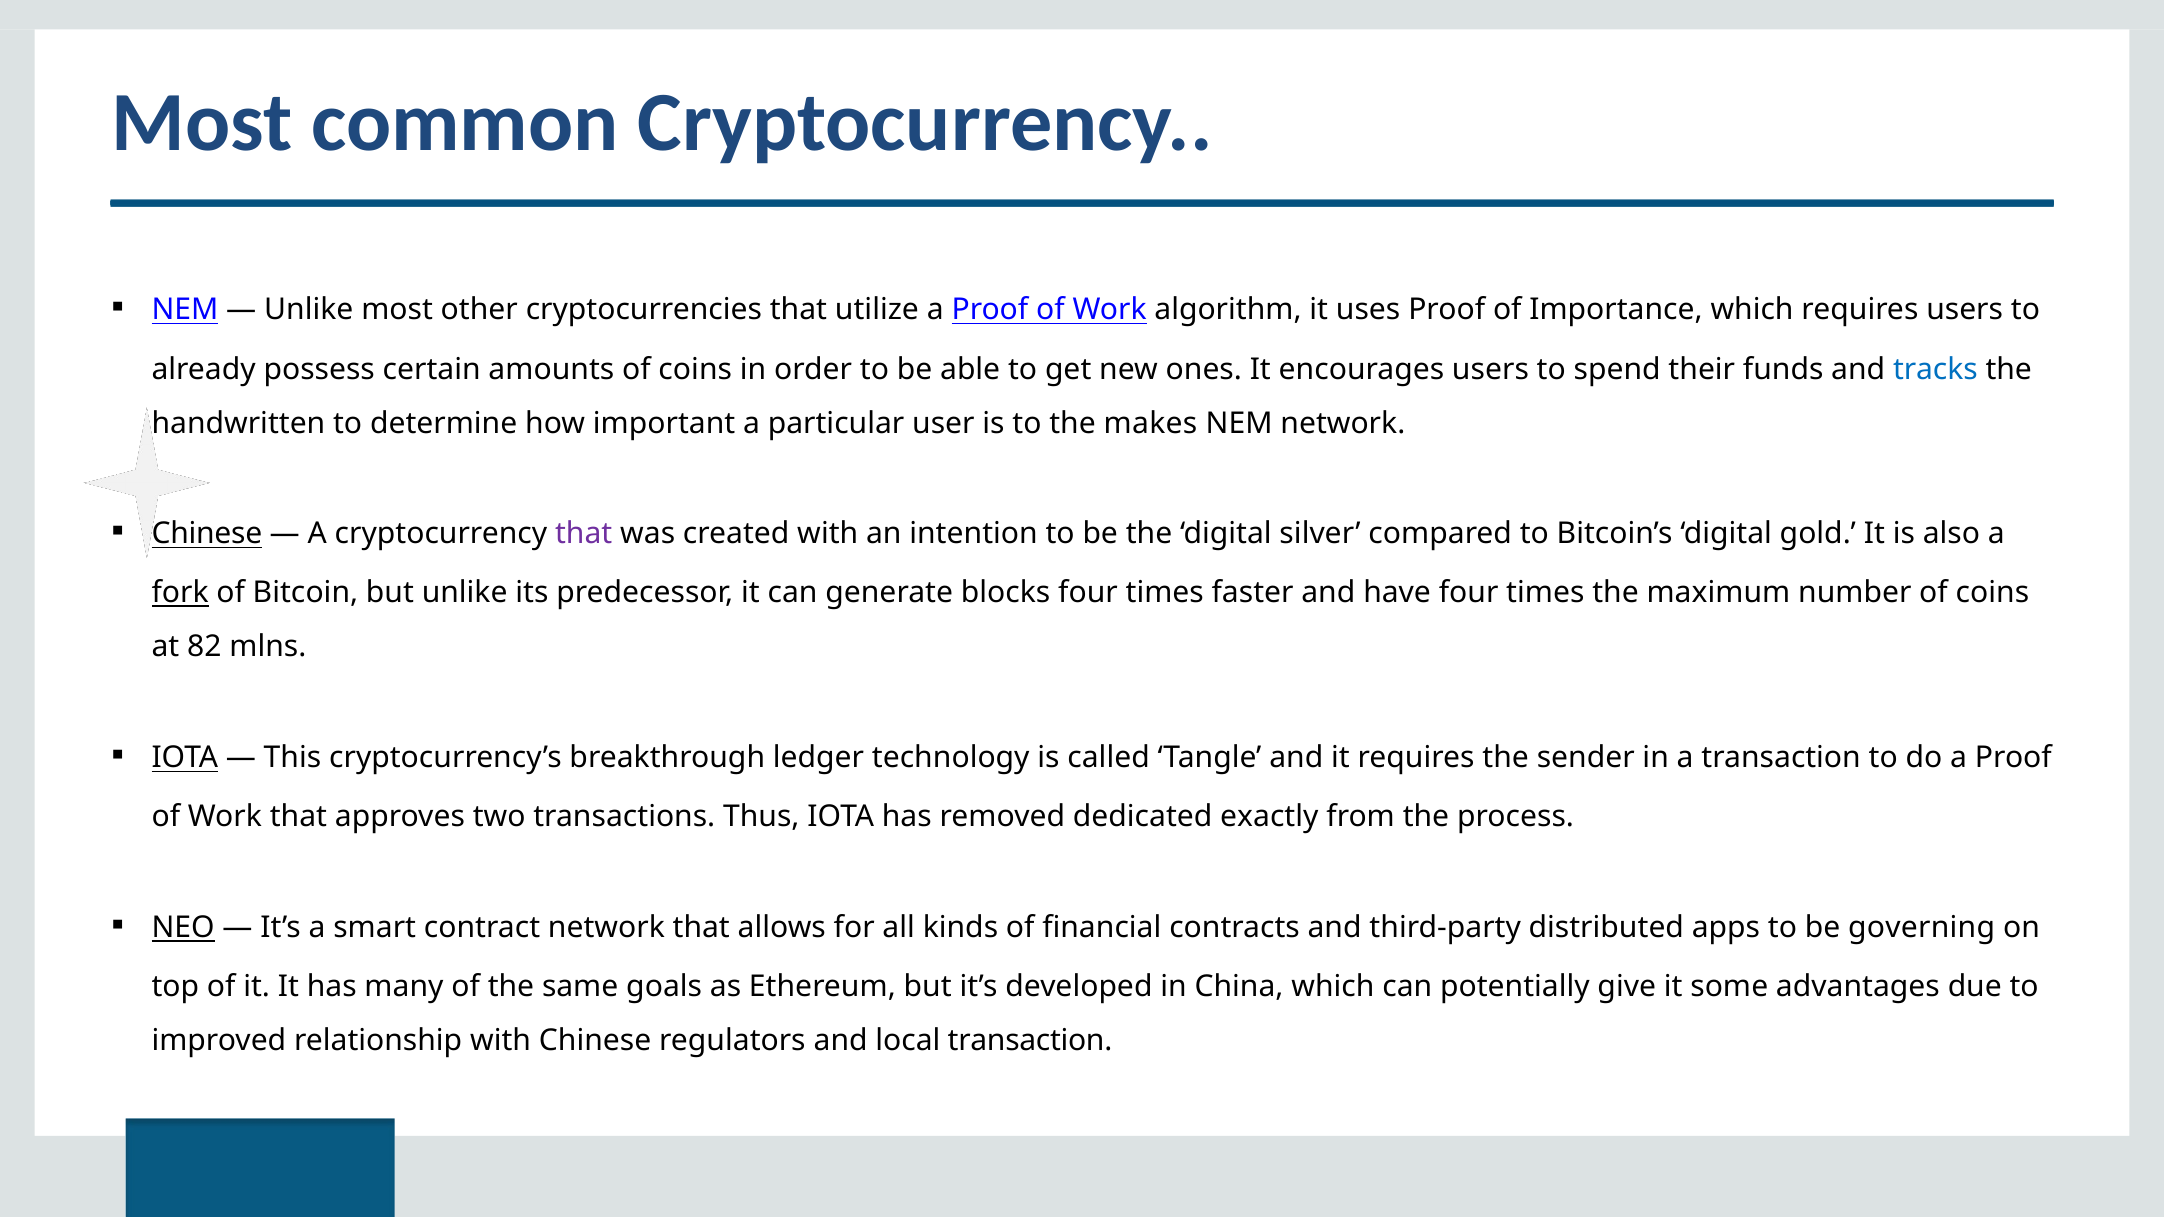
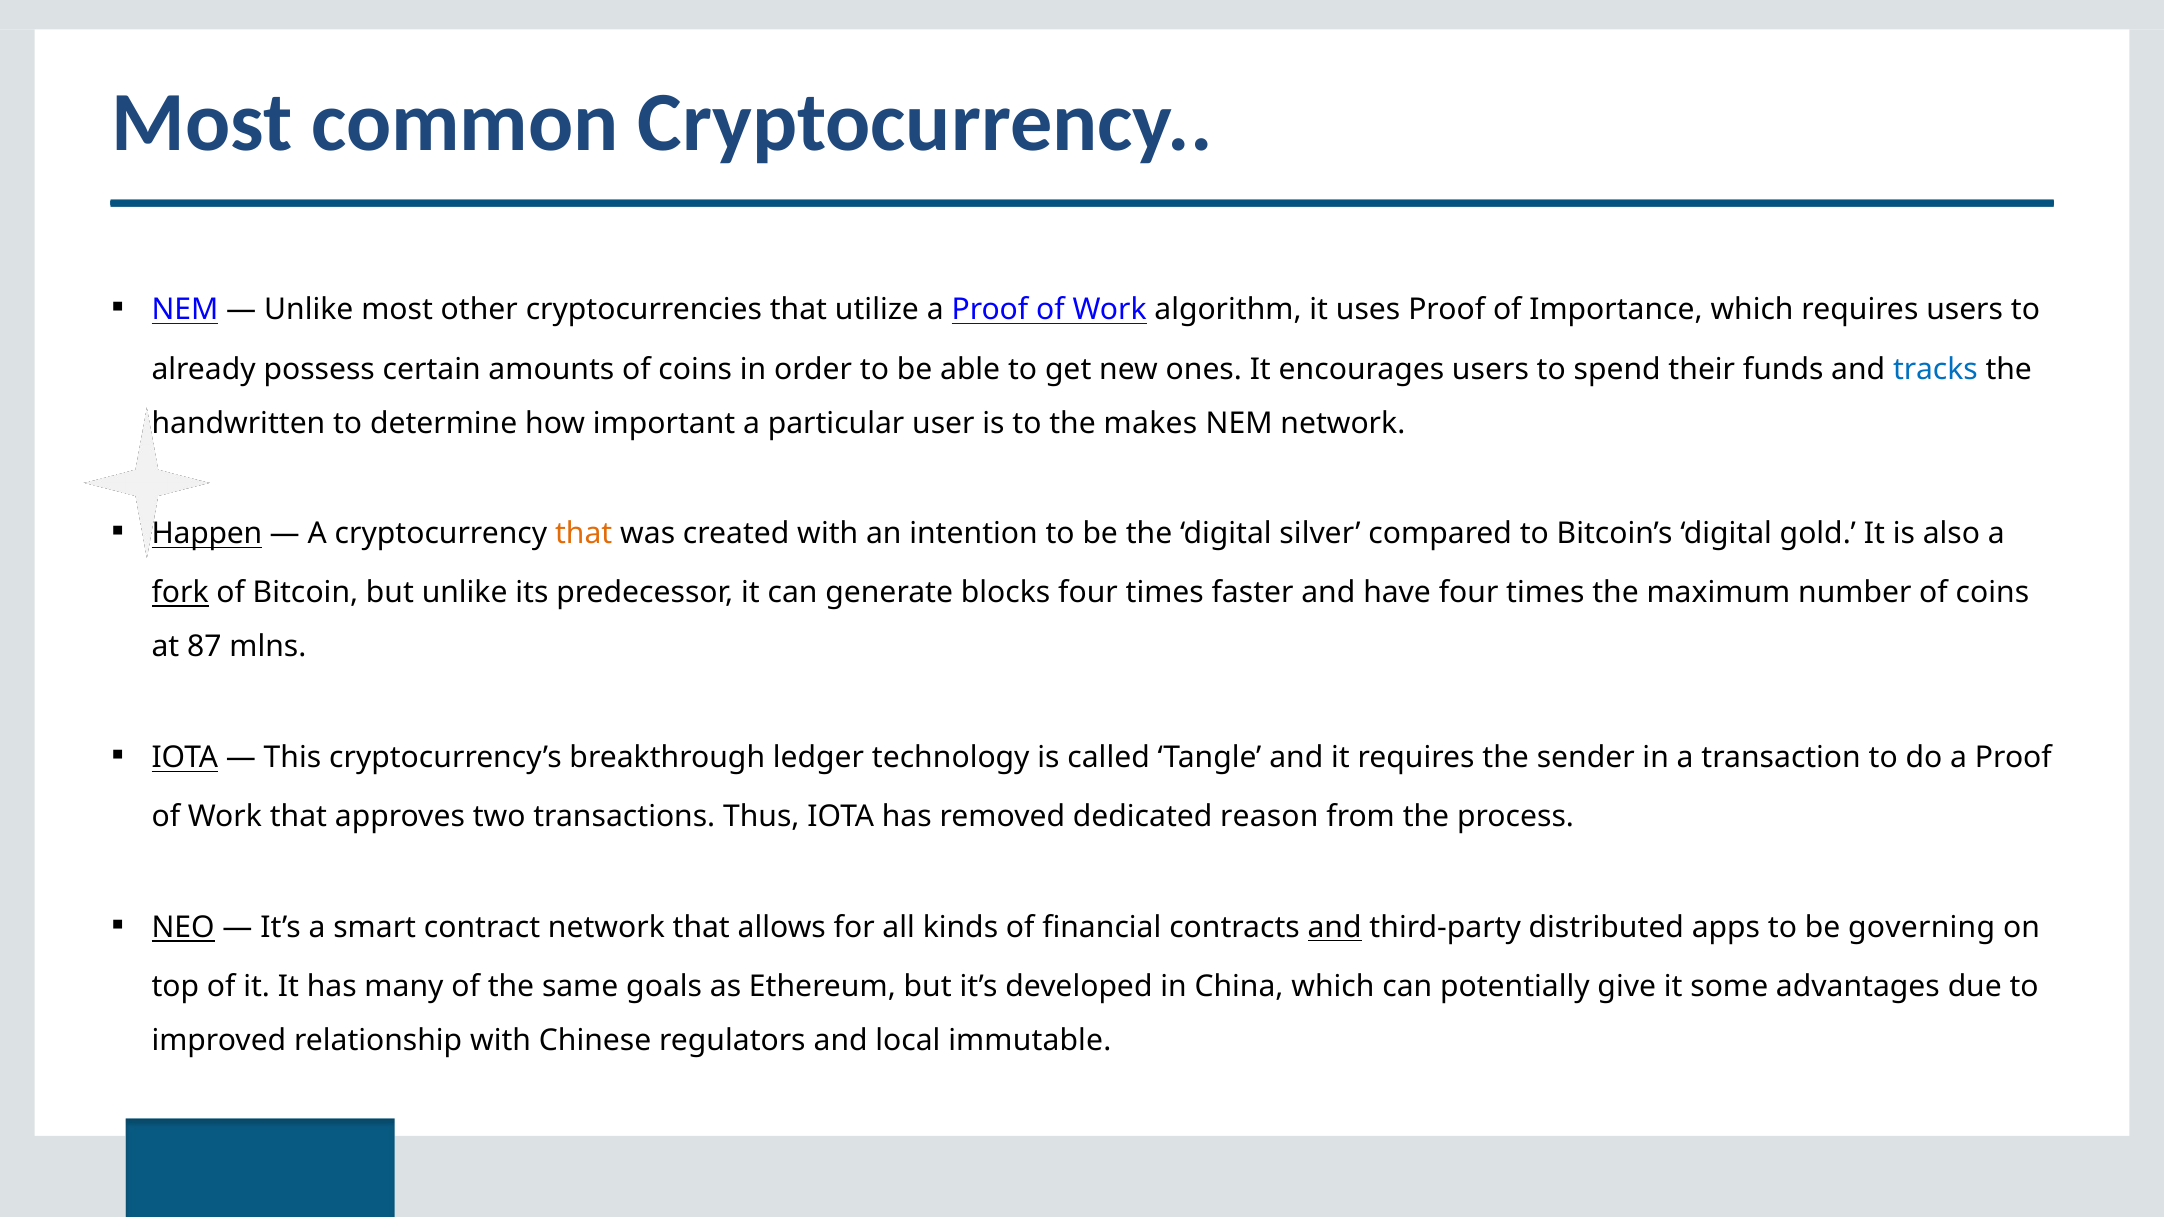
Chinese: Chinese -> Happen (207, 534)
that colour: purple -> orange (584, 534)
82: 82 -> 87 (204, 647)
exactly: exactly -> reason (1269, 817)
and underline: none -> present (1335, 928)
local transaction: transaction -> immutable (1030, 1041)
